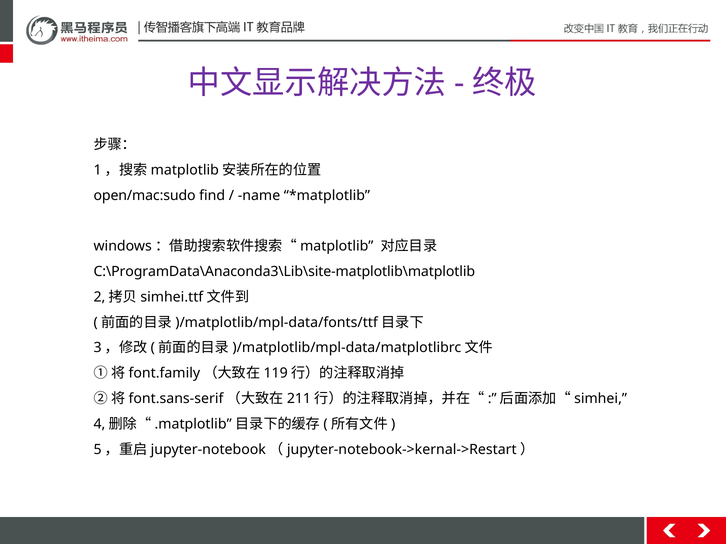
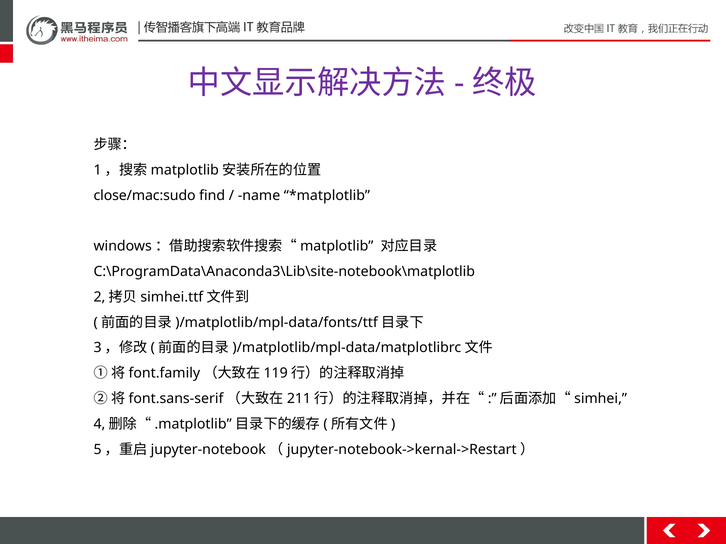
open/mac:sudo: open/mac:sudo -> close/mac:sudo (145, 196)
C:\ProgramData\Anaconda3\Lib\site-matplotlib\matplotlib: C:\ProgramData\Anaconda3\Lib\site-matplotlib\matplotlib -> C:\ProgramData\Anaconda3\Lib\site-notebook\matplotlib (284, 272)
